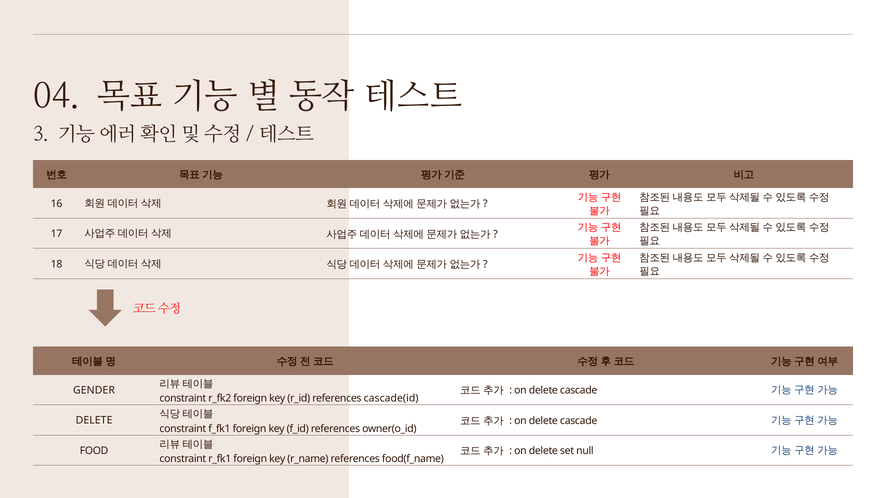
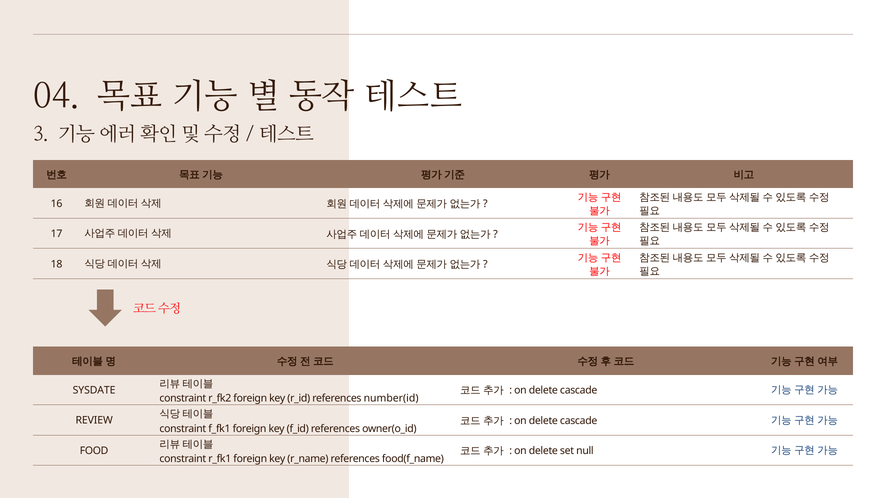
GENDER: GENDER -> SYSDATE (94, 391)
cascade(id: cascade(id -> number(id (391, 399)
DELETE: DELETE -> REVIEW (94, 421)
